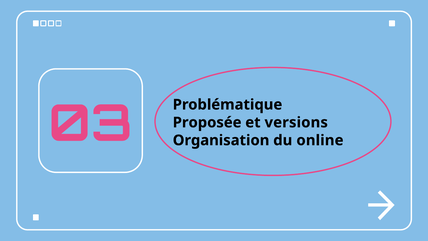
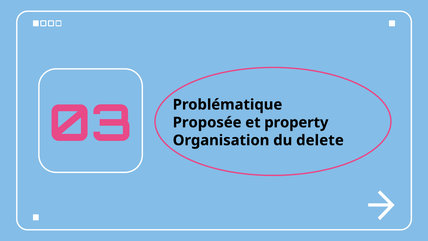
versions: versions -> property (296, 122)
online: online -> delete (320, 140)
